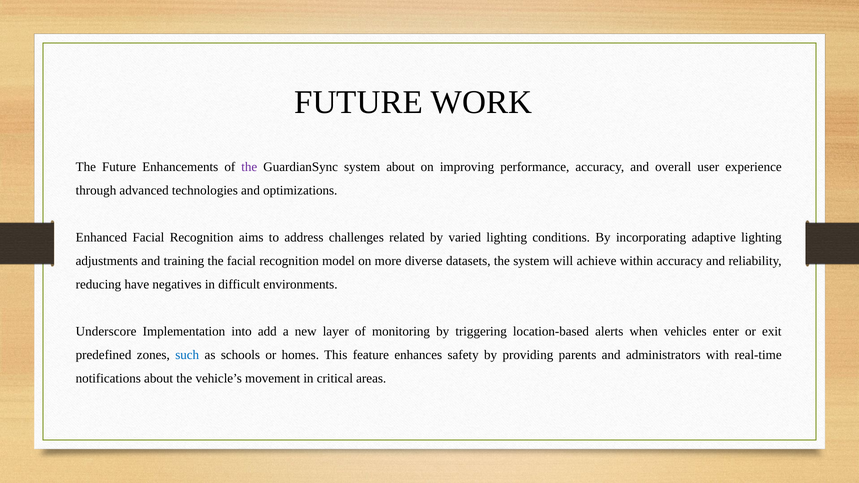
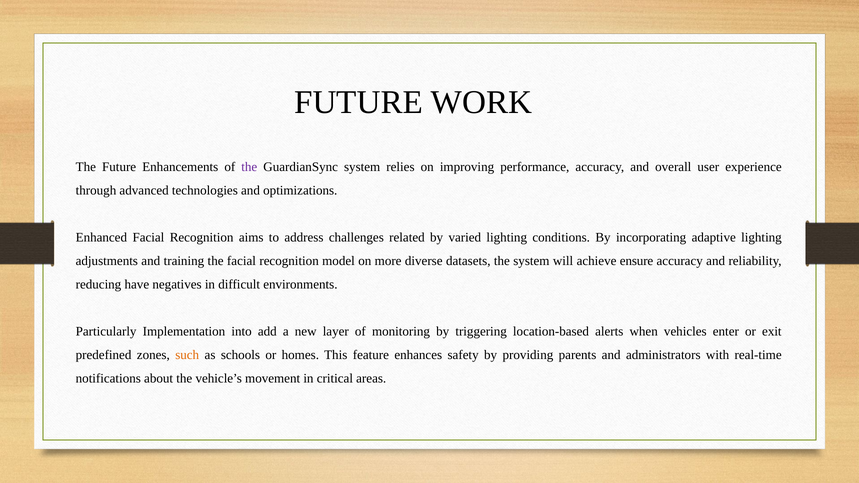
system about: about -> relies (400, 167)
within: within -> ensure (637, 261)
Underscore: Underscore -> Particularly (106, 331)
such colour: blue -> orange (187, 355)
